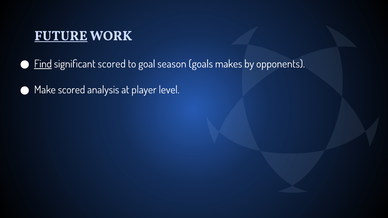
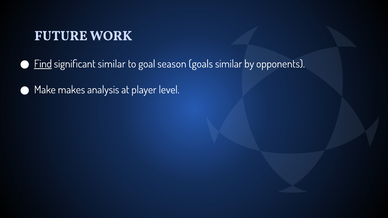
FUTURE underline: present -> none (61, 36)
significant scored: scored -> similar (112, 64)
goals makes: makes -> similar (229, 64)
Make scored: scored -> makes (71, 90)
